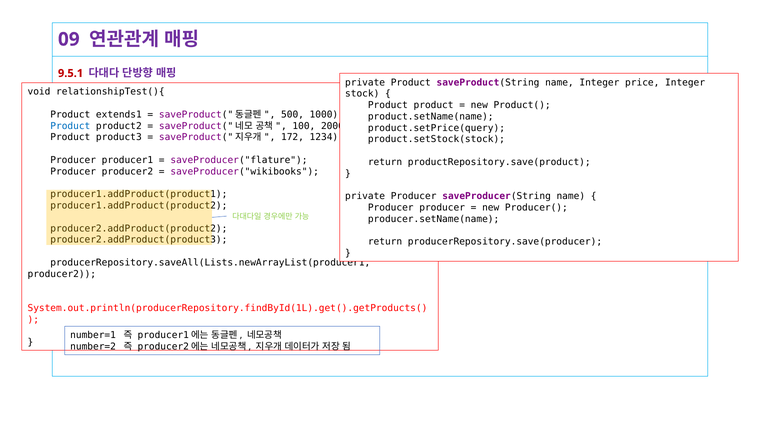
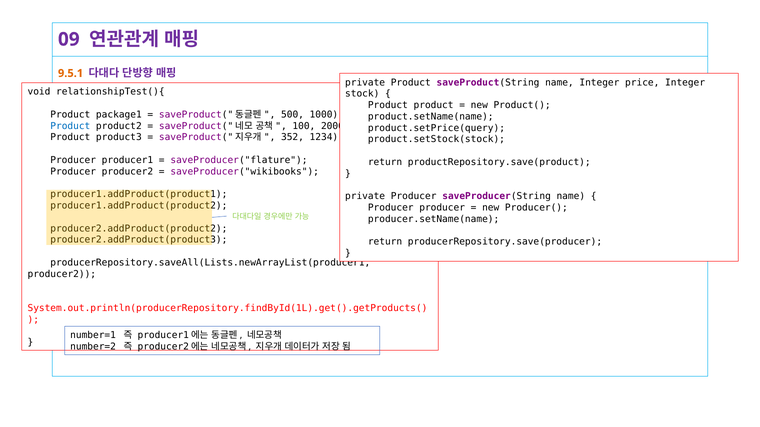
9.5.1 colour: red -> orange (71, 73)
extends1: extends1 -> package1 (119, 115)
172: 172 -> 352 (292, 137)
